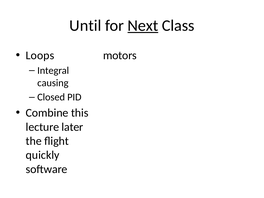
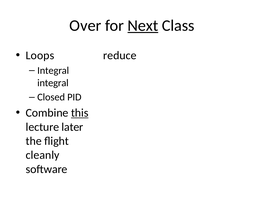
Until: Until -> Over (85, 26)
motors: motors -> reduce (120, 55)
causing: causing -> integral (53, 83)
this underline: none -> present (80, 113)
quickly: quickly -> cleanly (43, 155)
